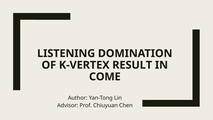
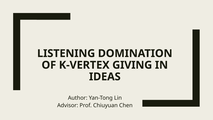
RESULT: RESULT -> GIVING (132, 65)
COME: COME -> IDEAS (105, 77)
